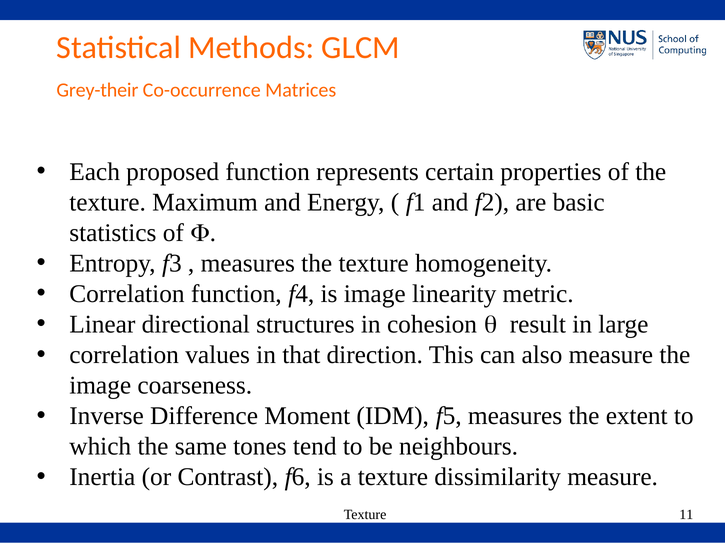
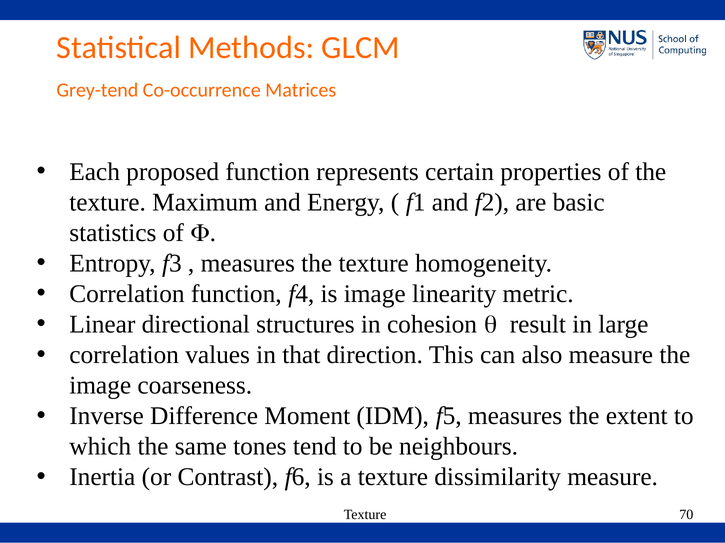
Grey-their: Grey-their -> Grey-tend (97, 90)
11: 11 -> 70 (686, 514)
